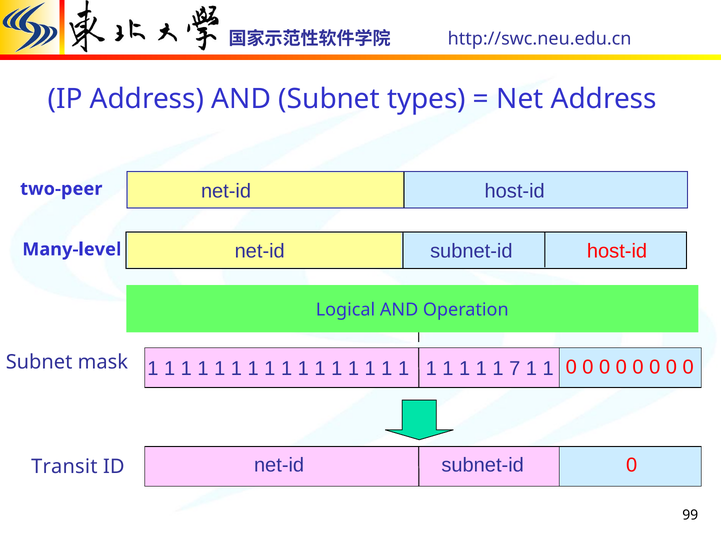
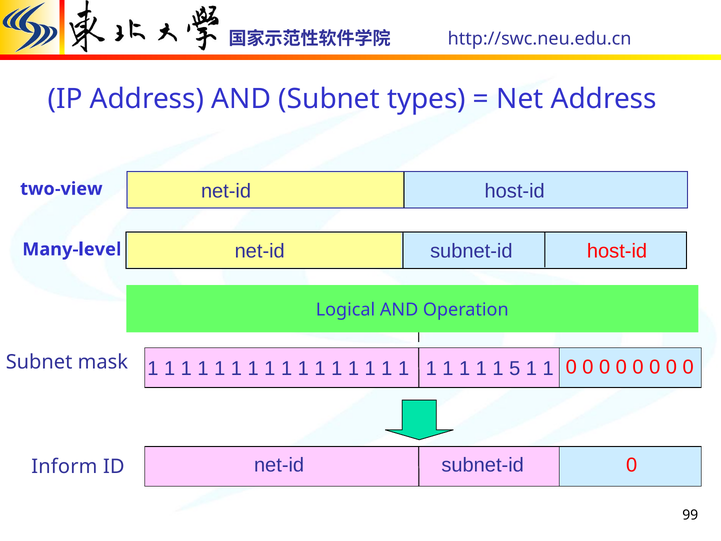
two-peer: two-peer -> two-view (61, 189)
7: 7 -> 5 (515, 369)
Transit: Transit -> Inform (64, 467)
